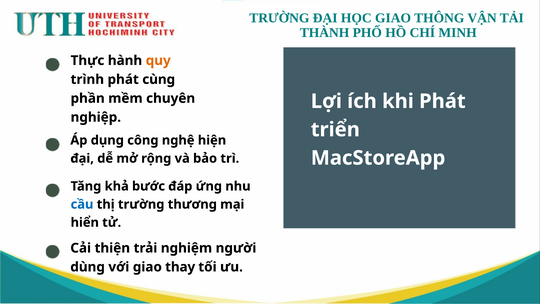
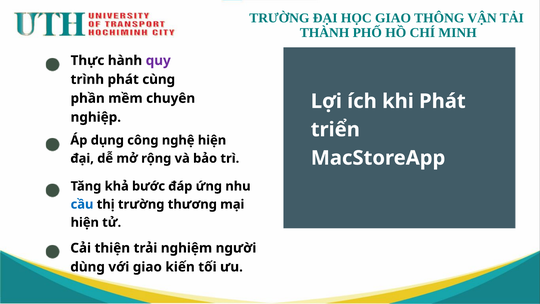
quy colour: orange -> purple (158, 60)
hiển: hiển -> hiện (85, 222)
thay: thay -> kiến (180, 267)
